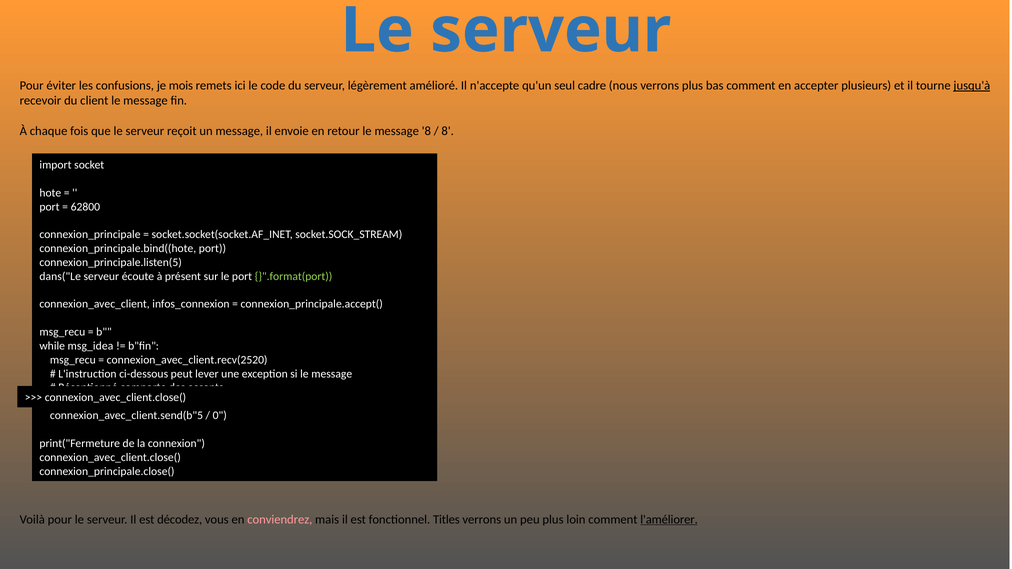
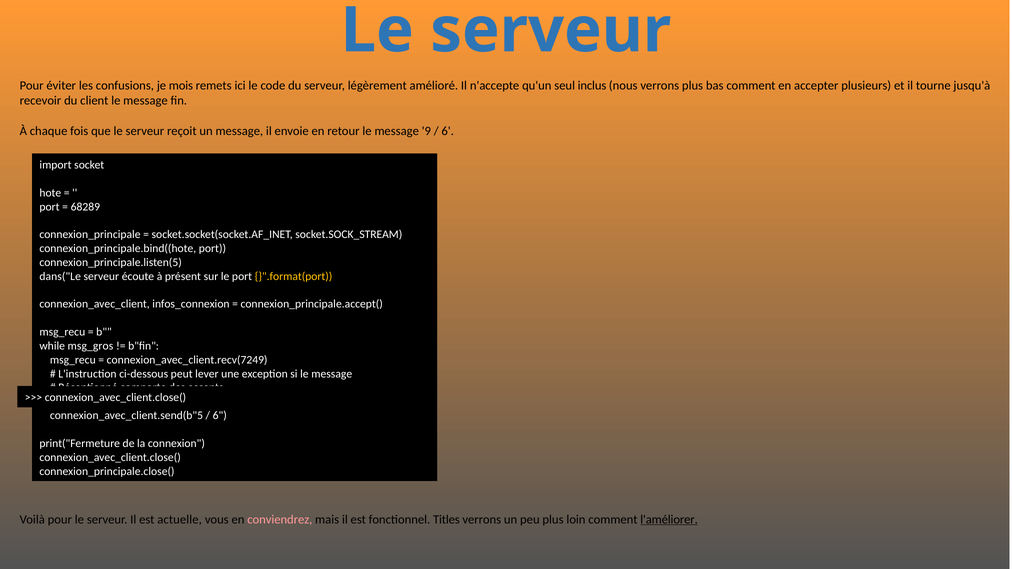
cadre: cadre -> inclus (592, 86)
jusqu'à underline: present -> none (972, 86)
message 8: 8 -> 9 (426, 131)
8: 8 -> 6 (448, 131)
62800: 62800 -> 68289 (85, 207)
}".format(port colour: light green -> yellow (294, 276)
msg_idea: msg_idea -> msg_gros (90, 346)
connexion_avec_client.recv(2520: connexion_avec_client.recv(2520 -> connexion_avec_client.recv(7249 (187, 360)
0: 0 -> 6 (220, 416)
décodez: décodez -> actuelle (180, 520)
